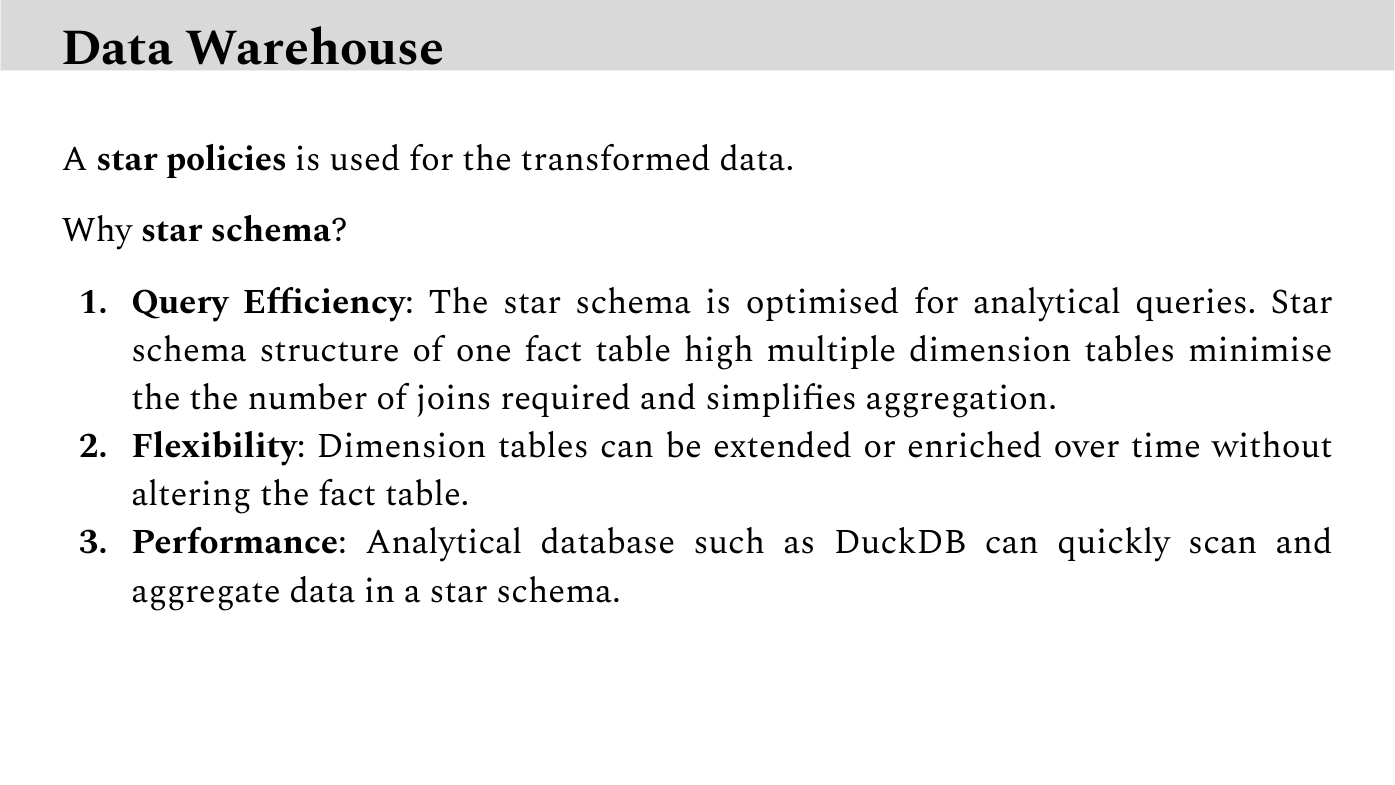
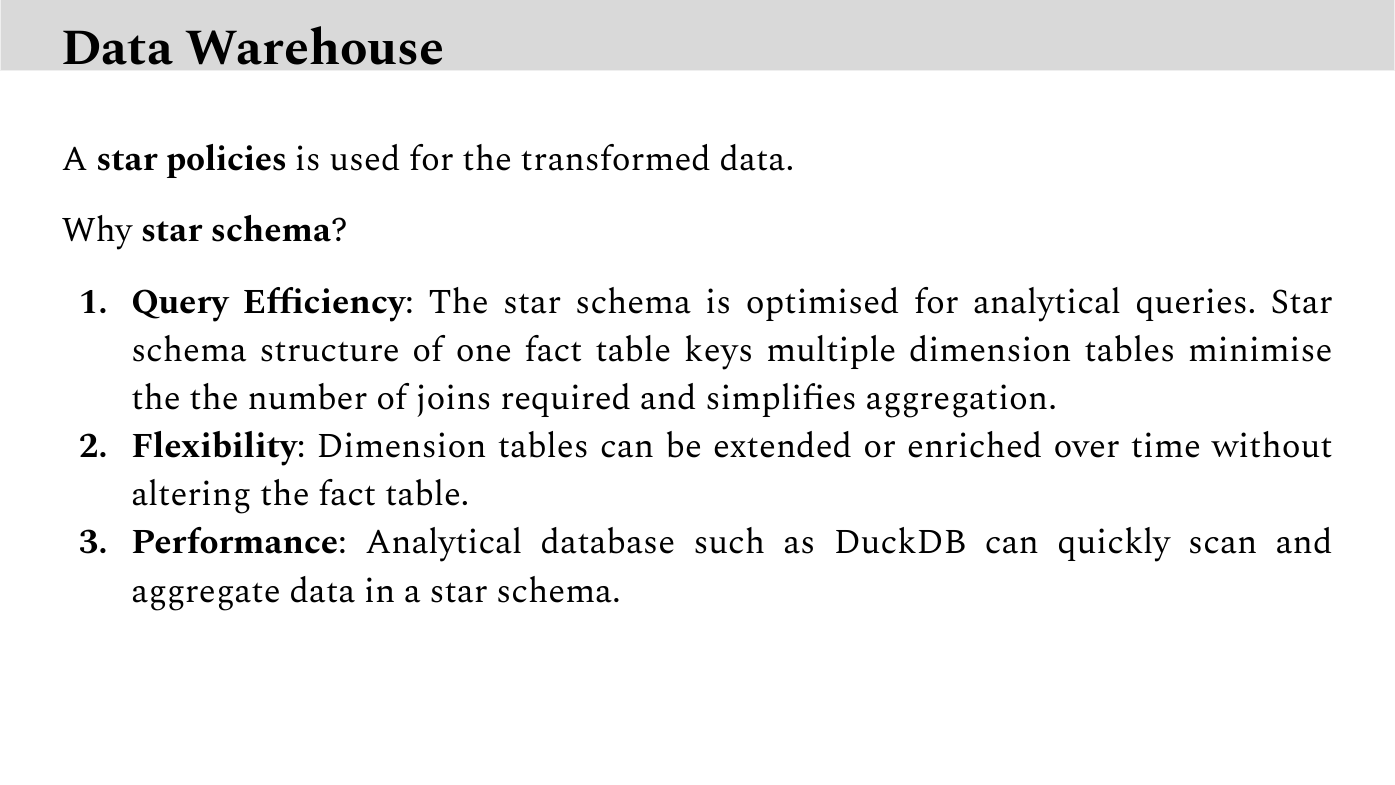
high: high -> keys (719, 350)
